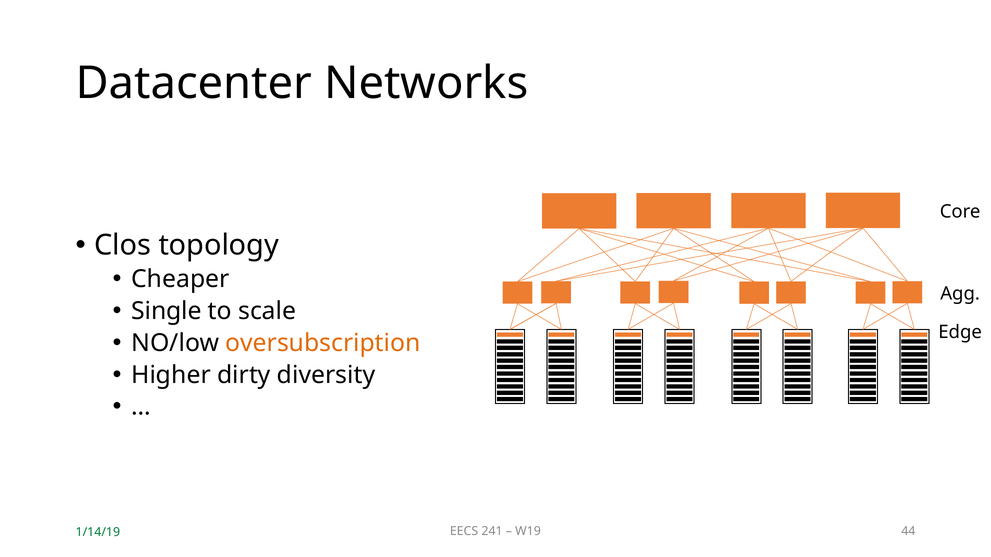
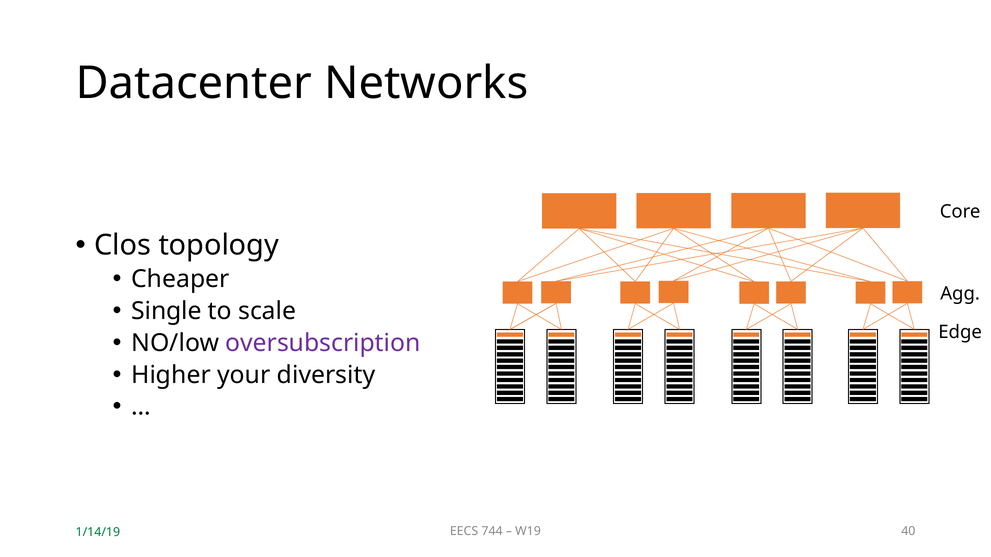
oversubscription colour: orange -> purple (323, 343)
dirty: dirty -> your (244, 375)
241: 241 -> 744 (492, 531)
44: 44 -> 40 (908, 531)
